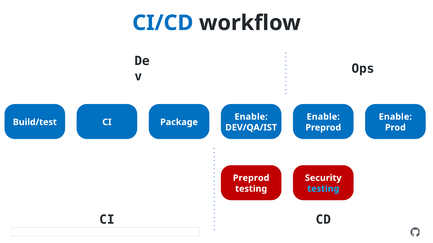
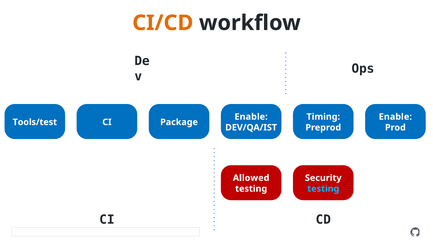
CI/CD colour: blue -> orange (163, 23)
Enable: Enable -> Timing (323, 117)
Build/test: Build/test -> Tools/test (35, 122)
Preprod: Preprod -> Allowed (251, 178)
